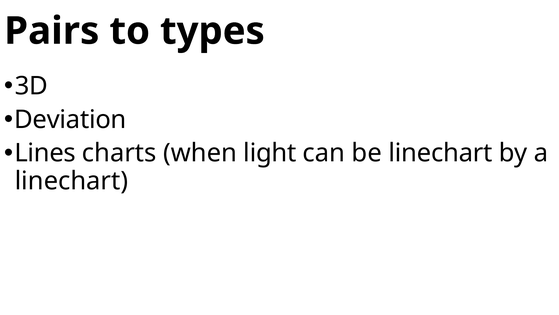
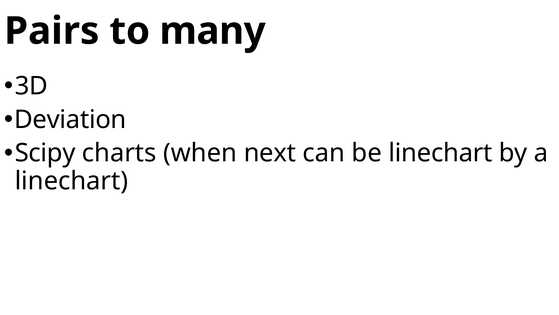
types: types -> many (213, 31)
Lines: Lines -> Scipy (45, 153)
light: light -> next (270, 153)
